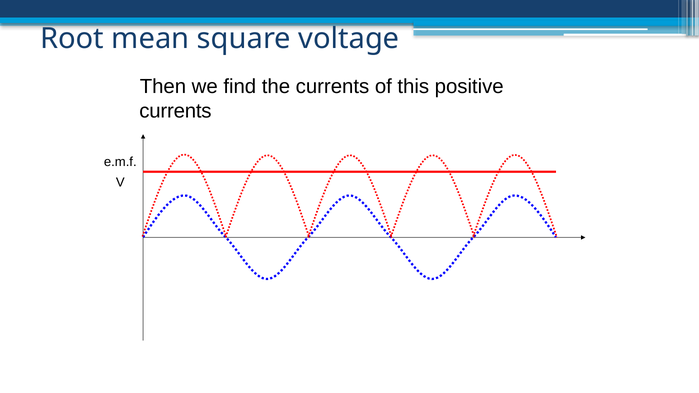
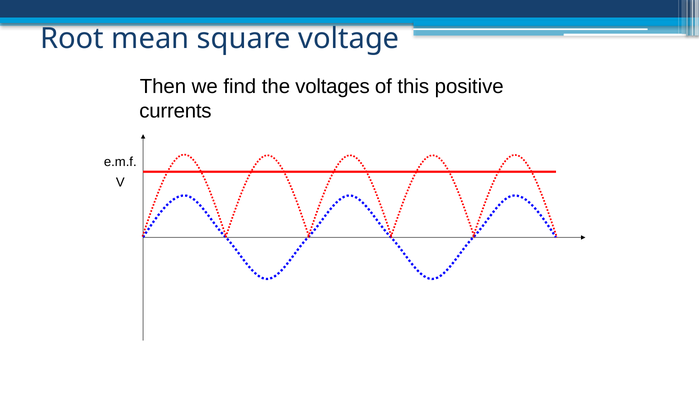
the currents: currents -> voltages (333, 86)
